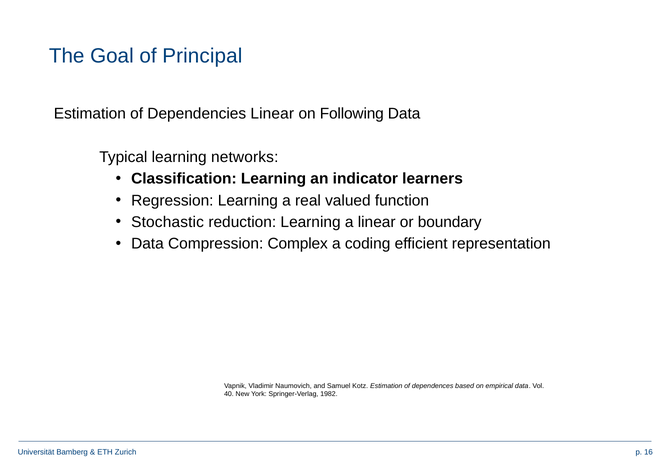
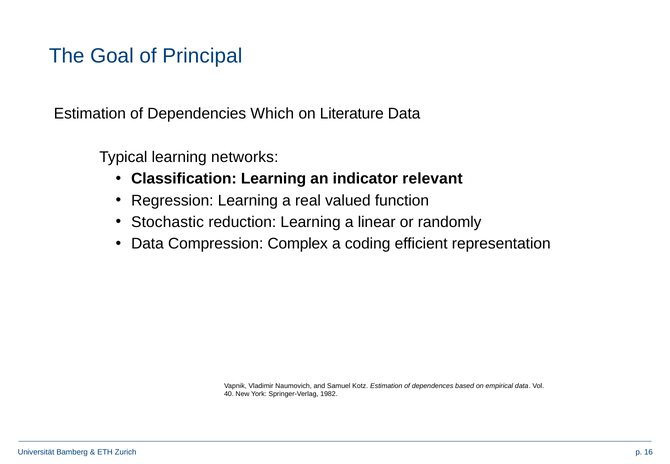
Dependencies Linear: Linear -> Which (272, 114)
Following: Following -> Literature (352, 114)
learners: learners -> relevant (433, 179)
boundary: boundary -> randomly (450, 222)
